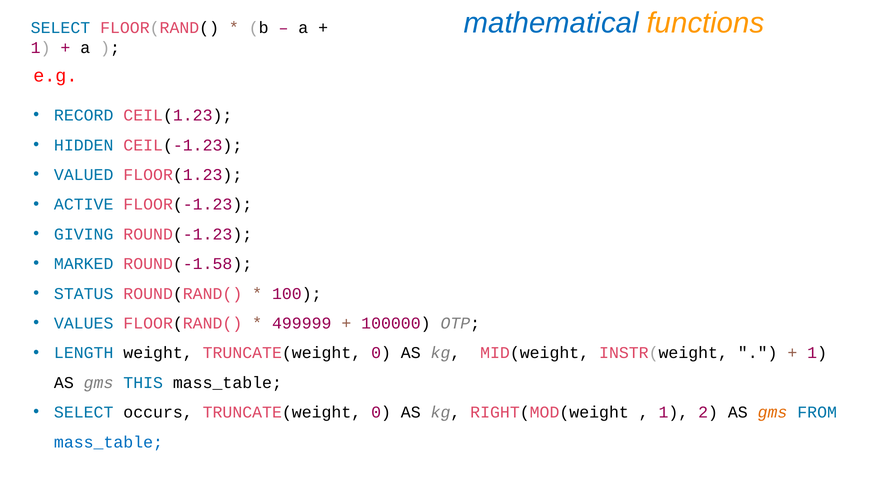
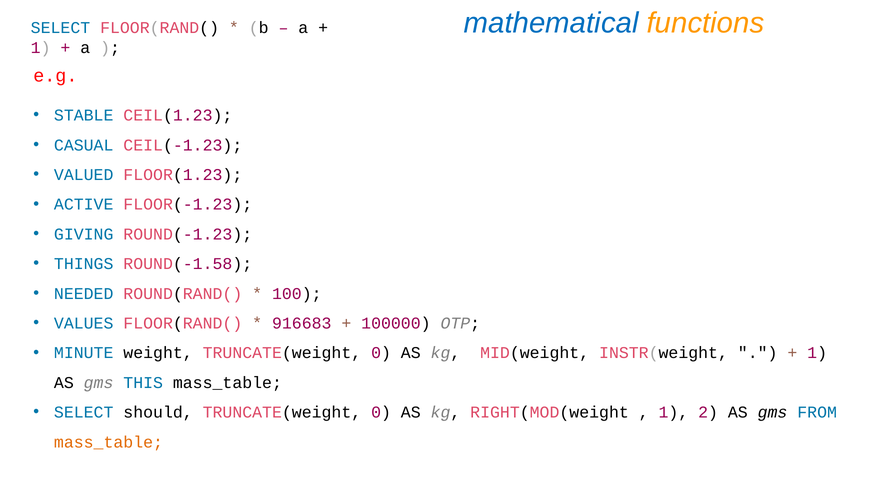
RECORD: RECORD -> STABLE (84, 116)
HIDDEN: HIDDEN -> CASUAL (84, 145)
MARKED: MARKED -> THINGS (84, 264)
STATUS: STATUS -> NEEDED (84, 294)
499999: 499999 -> 916683 (302, 324)
LENGTH: LENGTH -> MINUTE (84, 353)
occurs: occurs -> should (158, 413)
gms colour: orange -> black (773, 413)
mass_table colour: blue -> orange (108, 443)
